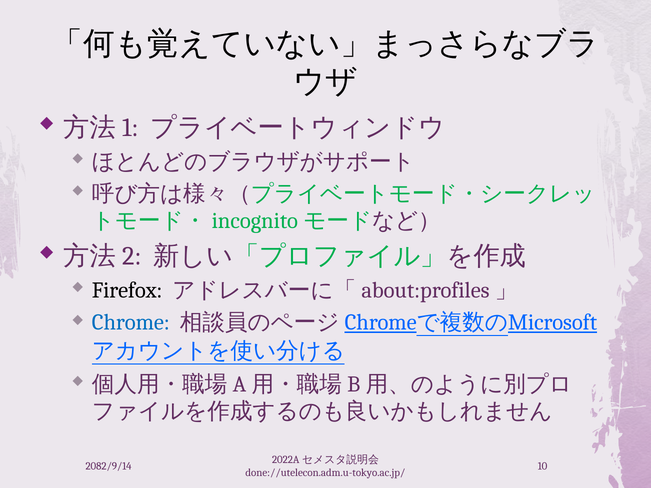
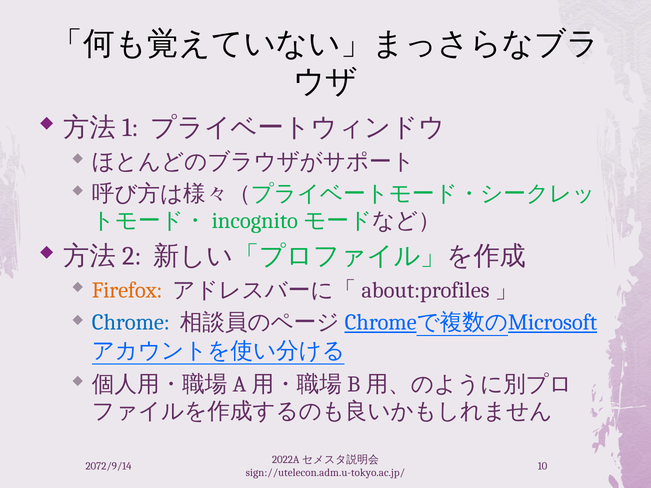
Firefox colour: black -> orange (127, 290)
2082/9/14: 2082/9/14 -> 2072/9/14 (108, 466)
done://utelecon.adm.u-tokyo.ac.jp/: done://utelecon.adm.u-tokyo.ac.jp/ -> sign://utelecon.adm.u-tokyo.ac.jp/ (325, 473)
